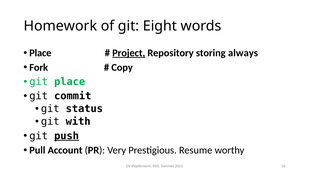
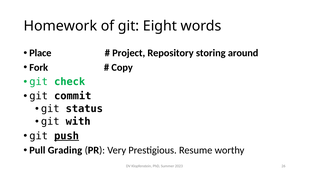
Project underline: present -> none (129, 53)
always: always -> around (243, 53)
git place: place -> check (70, 82)
Account: Account -> Grading (65, 150)
